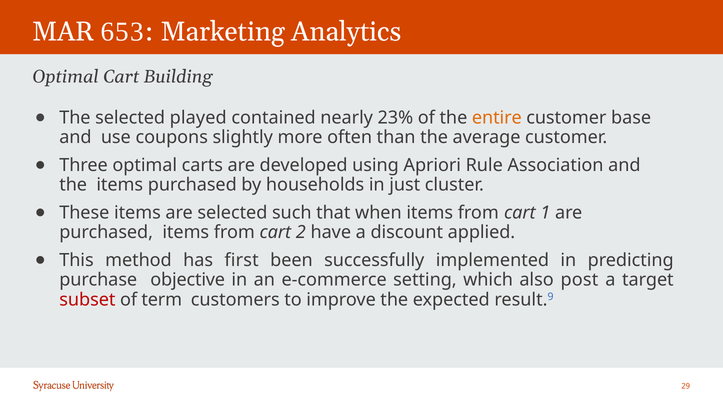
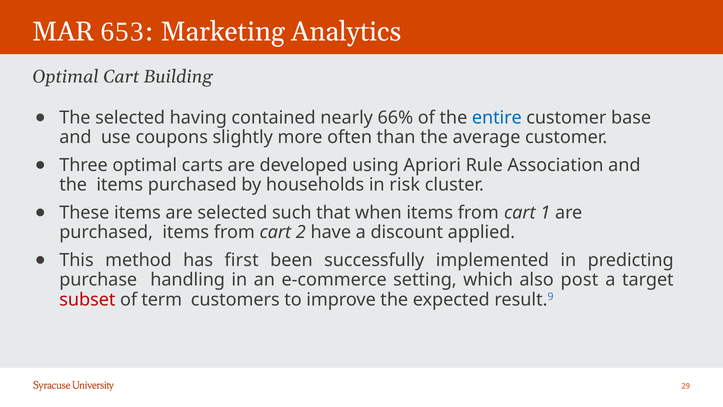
played: played -> having (198, 118)
23%: 23% -> 66% (395, 118)
entire colour: orange -> blue (497, 118)
just: just -> risk (405, 185)
objective: objective -> handling (188, 280)
